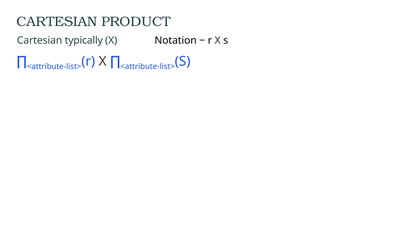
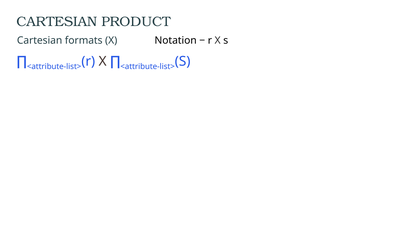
typically: typically -> formats (84, 41)
